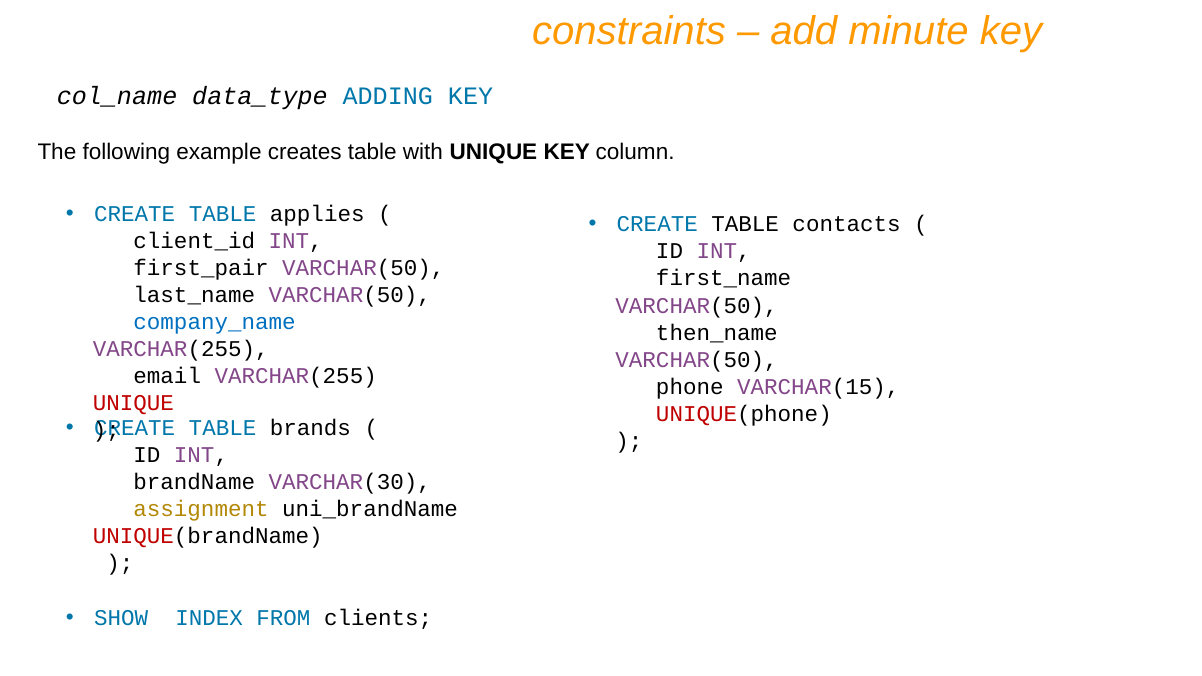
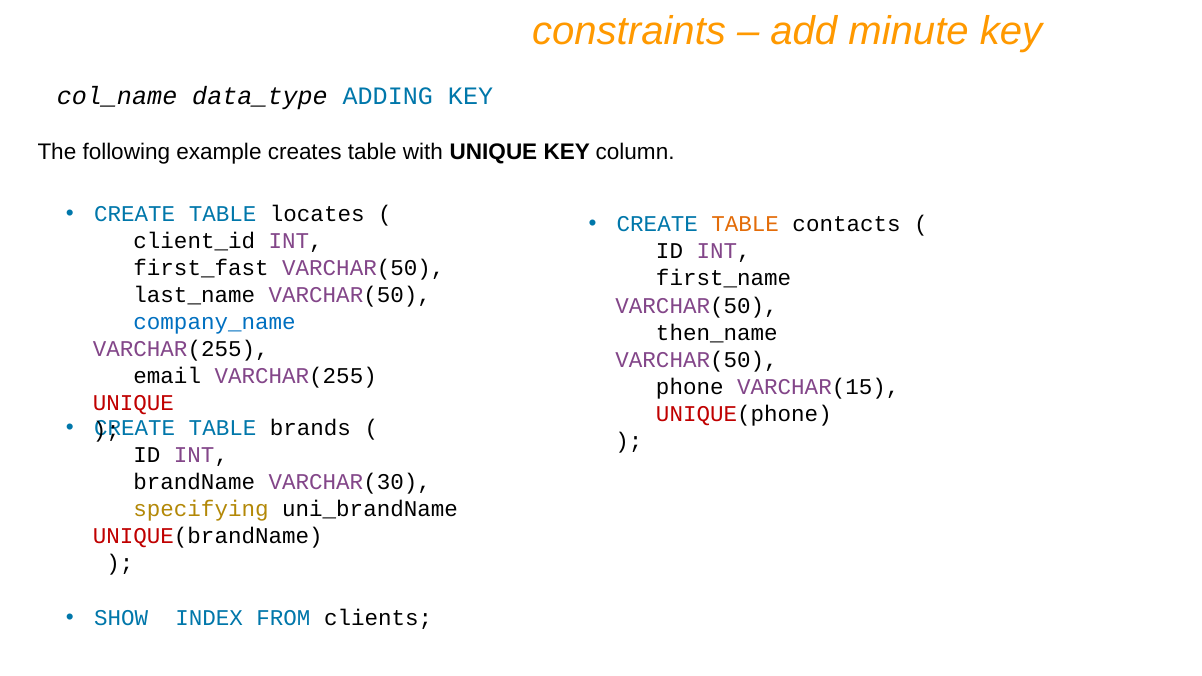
applies: applies -> locates (317, 214)
TABLE colour: black -> orange (745, 225)
first_pair: first_pair -> first_fast (201, 268)
assignment: assignment -> specifying (201, 509)
